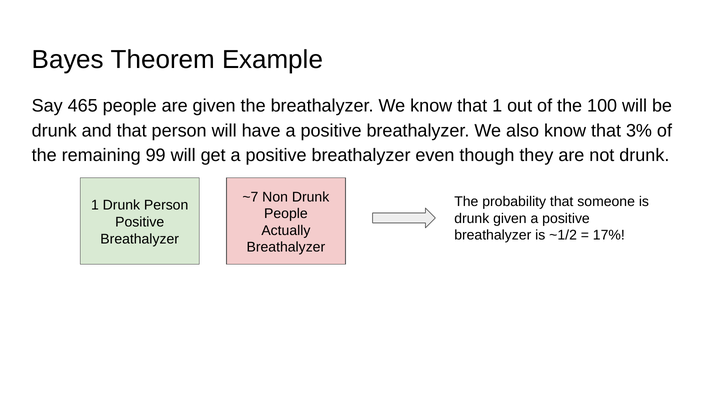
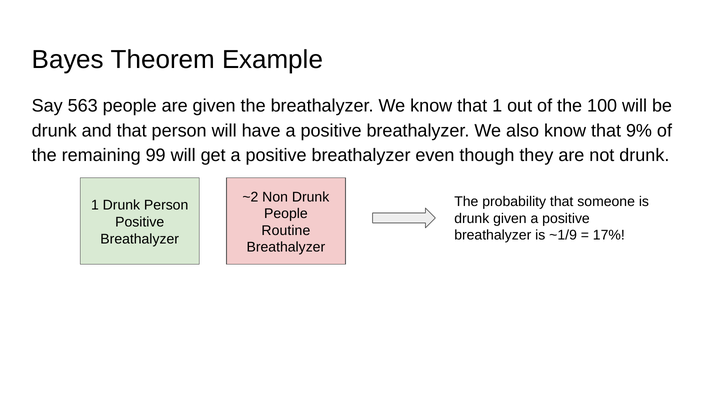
465: 465 -> 563 (83, 106)
3%: 3% -> 9% (639, 131)
~7: ~7 -> ~2 (250, 197)
Actually: Actually -> Routine (286, 231)
~1/2: ~1/2 -> ~1/9 (563, 235)
